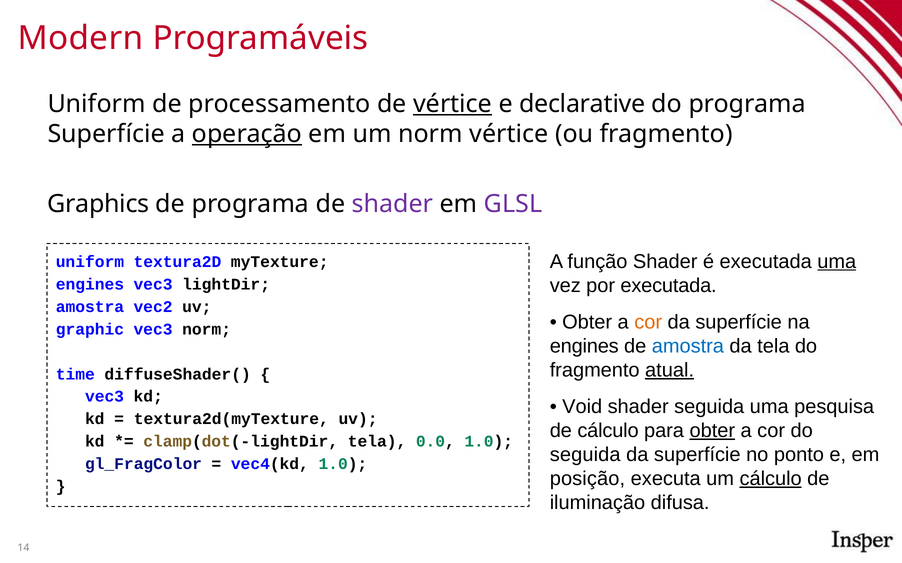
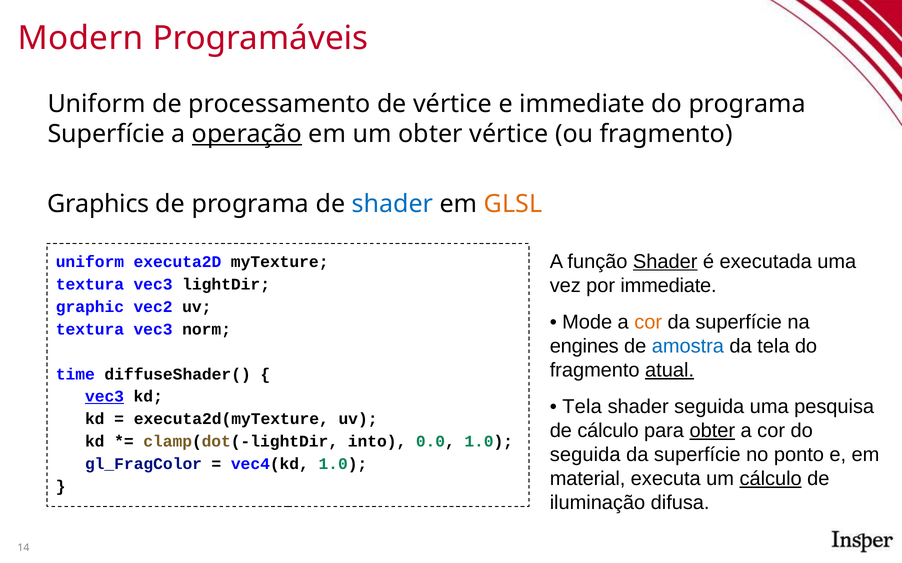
vértice underline: present -> none (453, 104)
e declarative: declarative -> immediate (582, 104)
um norm: norm -> obter (430, 134)
shader colour: purple -> blue (392, 204)
GLSL colour: purple -> orange (513, 204)
Shader underline: none -> present (665, 262)
uma underline: present -> none (837, 262)
textura2D: textura2D -> executa2D (177, 262)
por executada: executada -> immediate (669, 286)
engines: engines -> textura (90, 285)
amostra: amostra -> graphic (90, 307)
Obter: Obter -> Mode (587, 322)
graphic: graphic -> textura (90, 330)
vec3 underline: none -> present (105, 397)
Void: Void -> Tela (582, 407)
textura2d(myTexture: textura2d(myTexture -> executa2d(myTexture (231, 420)
clamp(dot(-lightDir tela: tela -> into (377, 442)
posição: posição -> material (588, 479)
